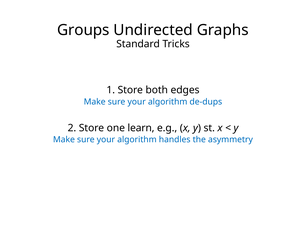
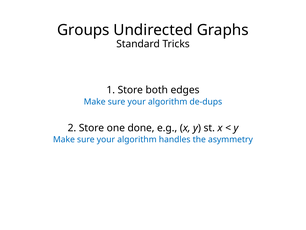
learn: learn -> done (141, 128)
